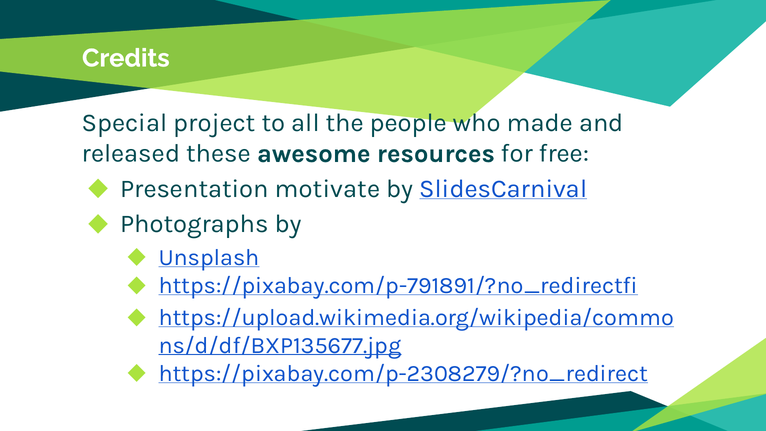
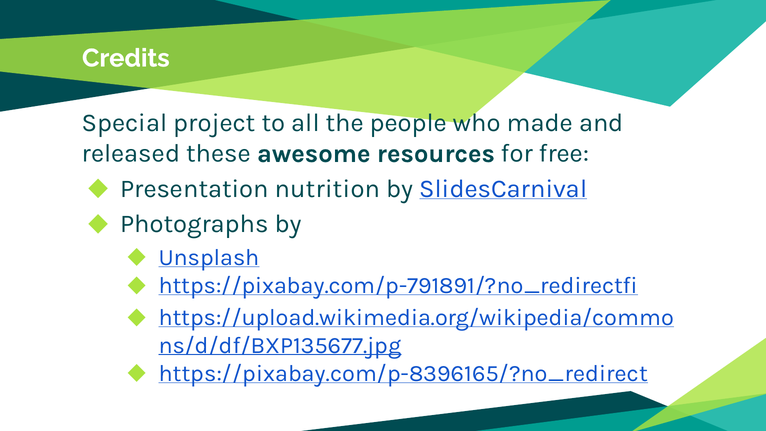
motivate: motivate -> nutrition (327, 189)
https://pixabay.com/p-2308279/?no_redirect: https://pixabay.com/p-2308279/?no_redirect -> https://pixabay.com/p-8396165/?no_redirect (403, 373)
